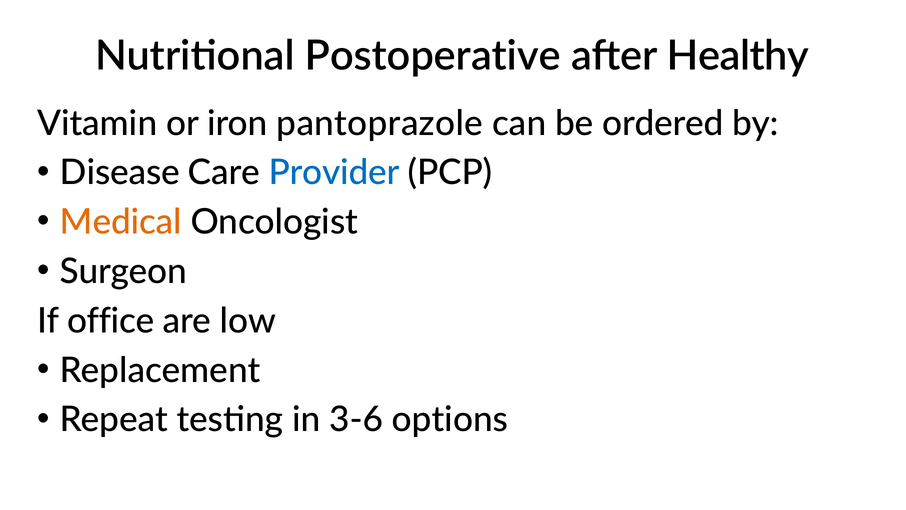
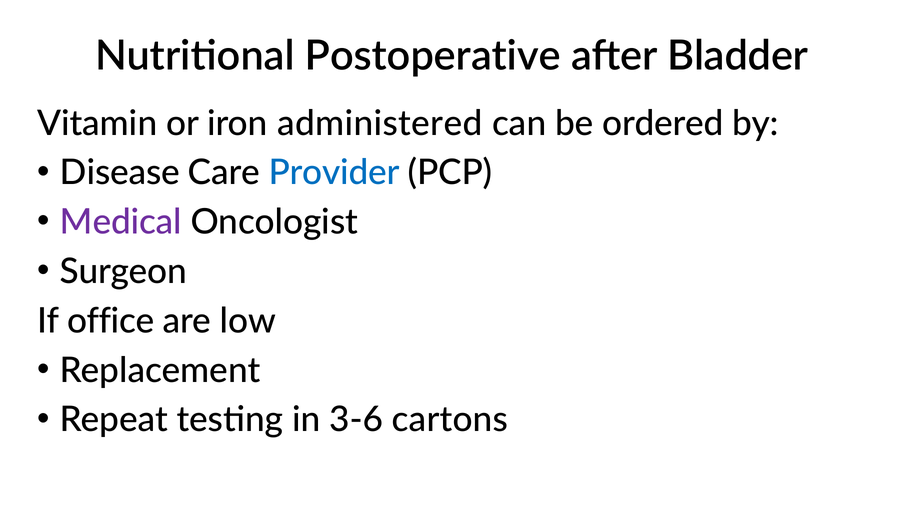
Healthy: Healthy -> Bladder (738, 56)
pantoprazole: pantoprazole -> administered (380, 123)
Medical colour: orange -> purple (121, 222)
options: options -> cartons (450, 420)
